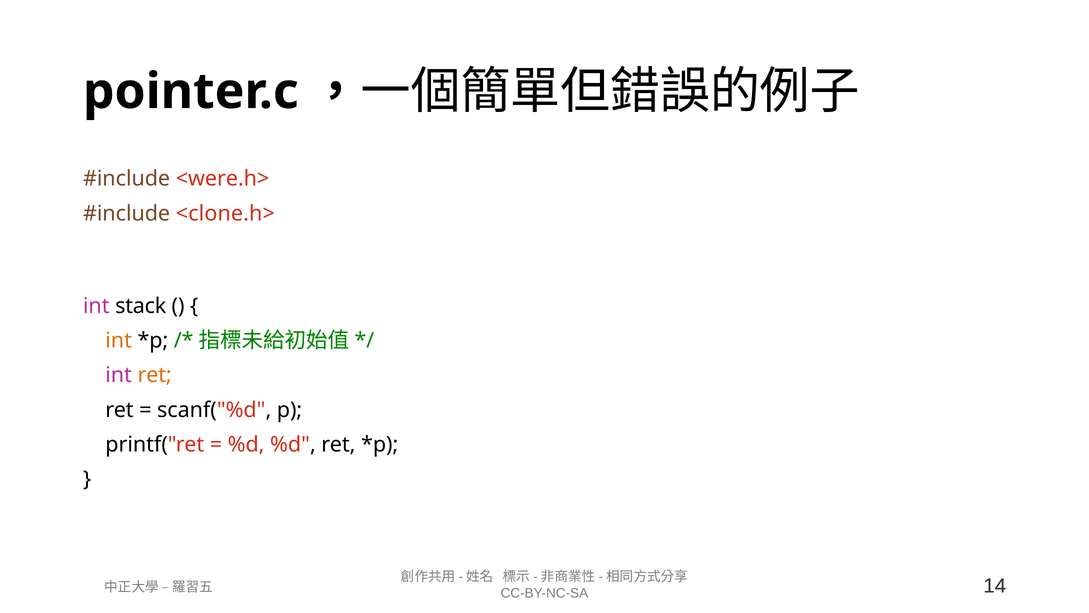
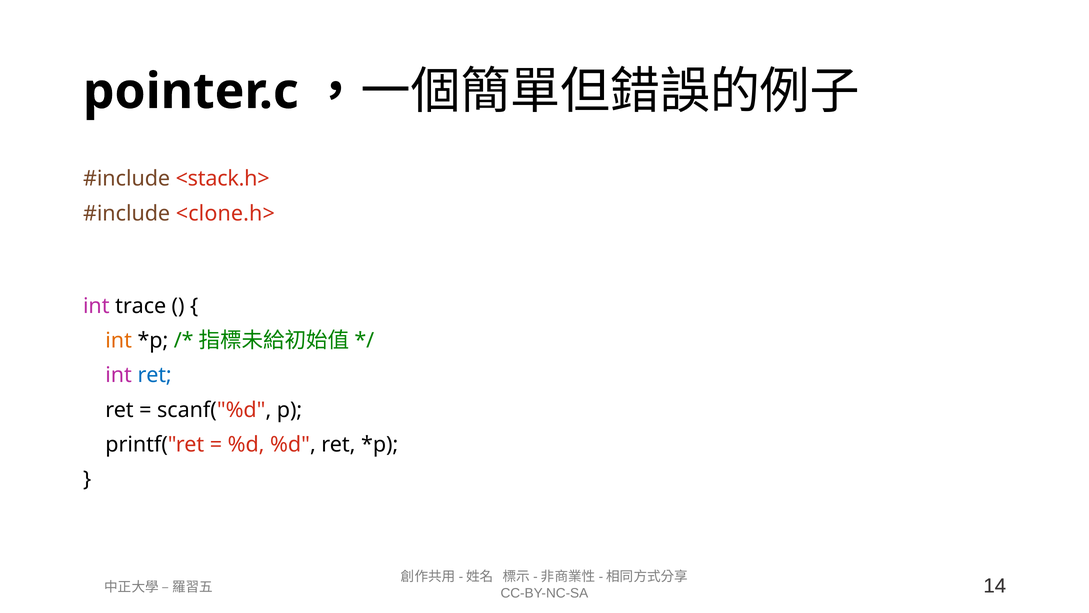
<were.h>: <were.h> -> <stack.h> (223, 179)
stack: stack -> trace (141, 306)
ret colour: orange -> blue (155, 375)
